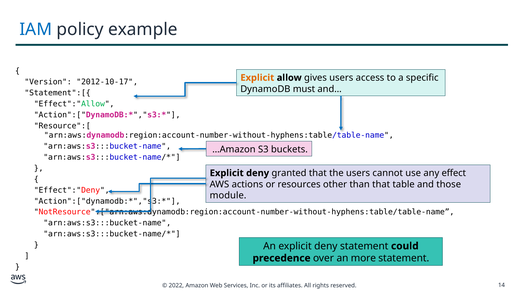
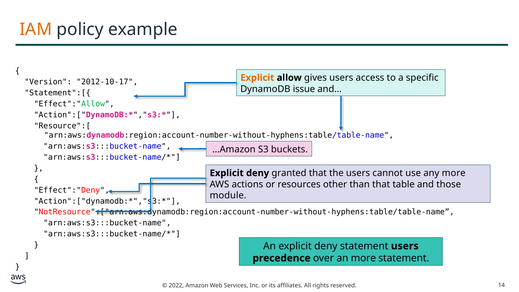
IAM colour: blue -> orange (36, 30)
must: must -> issue (304, 89)
any effect: effect -> more (454, 173)
statement could: could -> users (405, 246)
